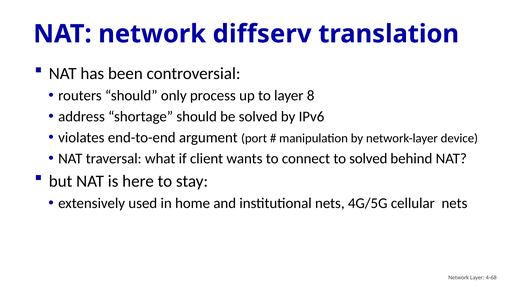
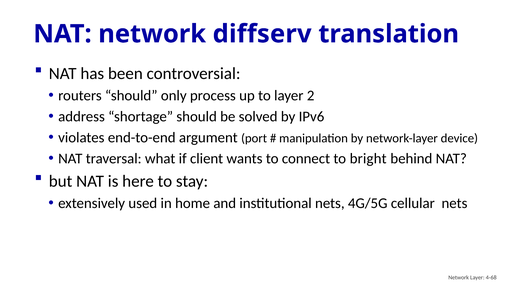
8: 8 -> 2 (311, 96)
to solved: solved -> bright (368, 159)
